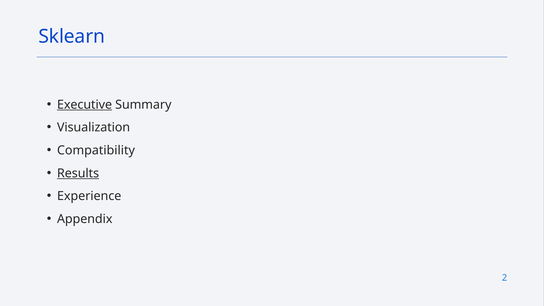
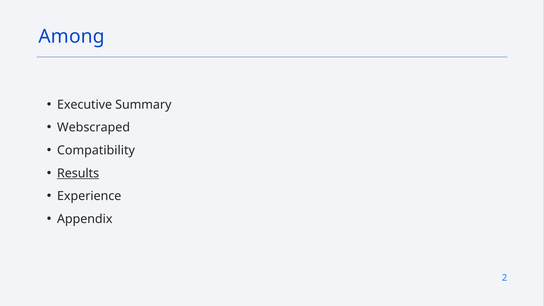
Sklearn: Sklearn -> Among (72, 36)
Executive underline: present -> none (85, 105)
Visualization: Visualization -> Webscraped (94, 128)
